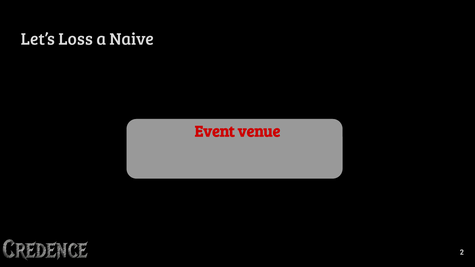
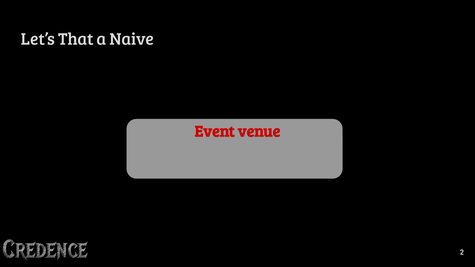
Loss: Loss -> That (76, 39)
